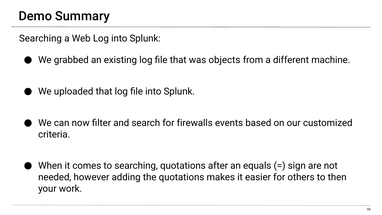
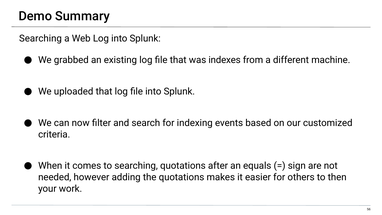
objects: objects -> indexes (225, 60)
firewalls: firewalls -> indexing (195, 123)
